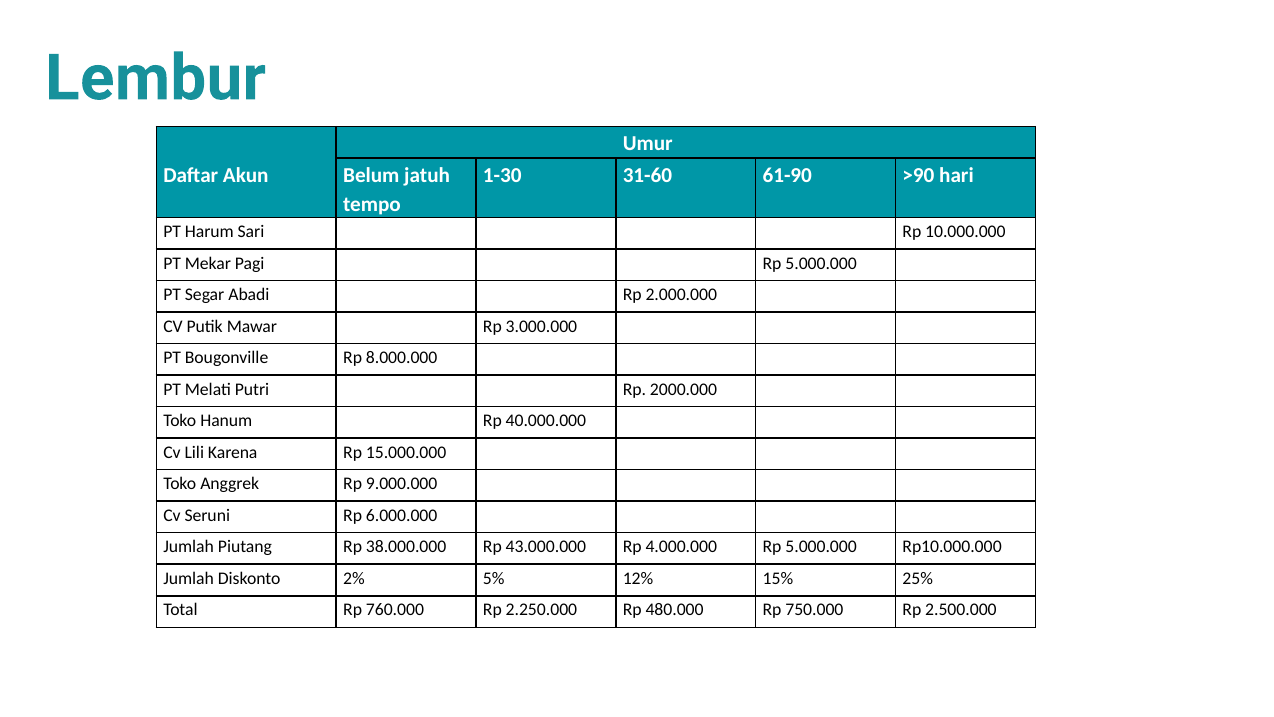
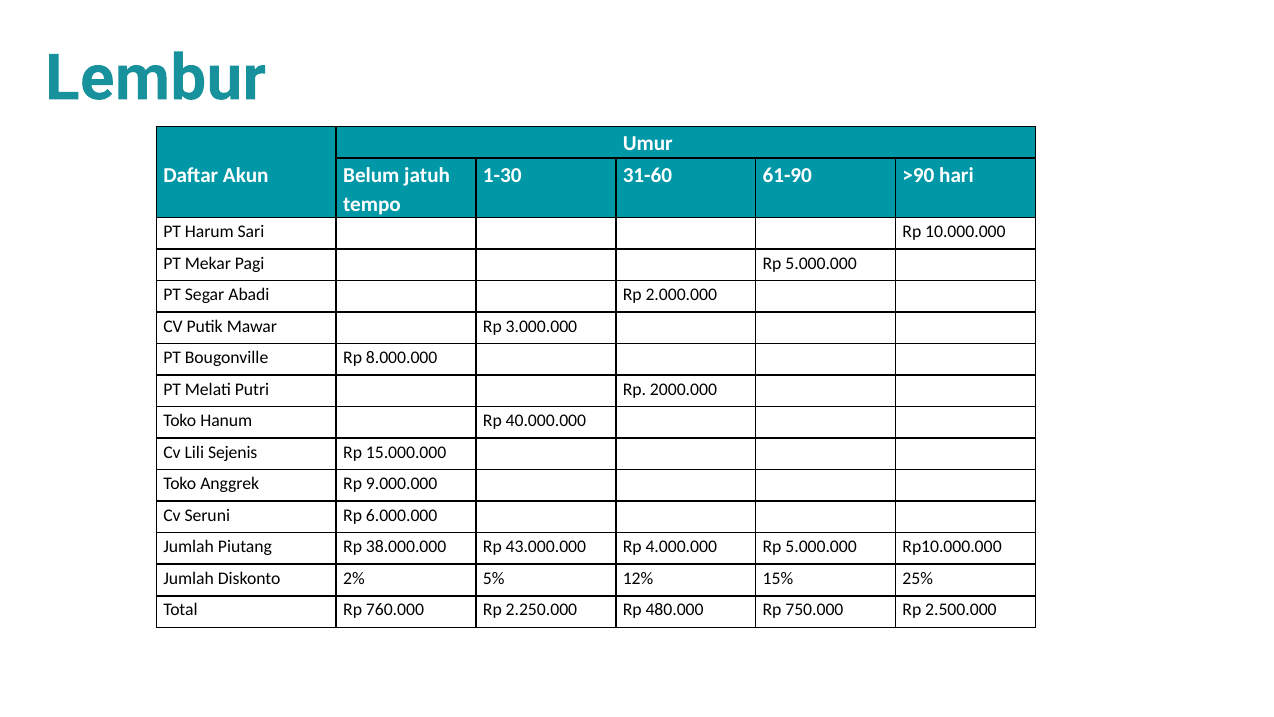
Karena: Karena -> Sejenis (233, 452)
